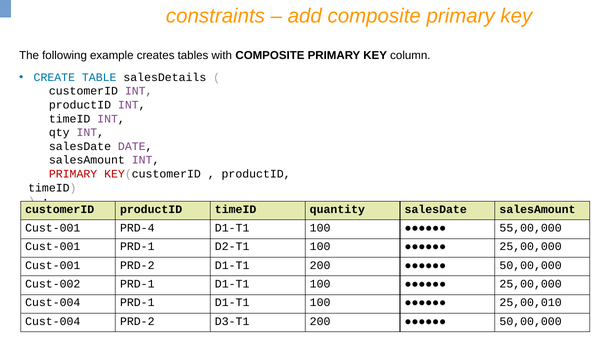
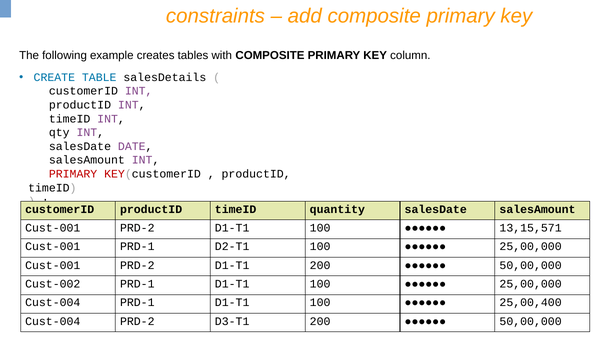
PRD-4: PRD-4 -> PRD-2 (137, 228)
55,00,000: 55,00,000 -> 13,15,571 (531, 228)
25,00,010: 25,00,010 -> 25,00,400 (531, 303)
